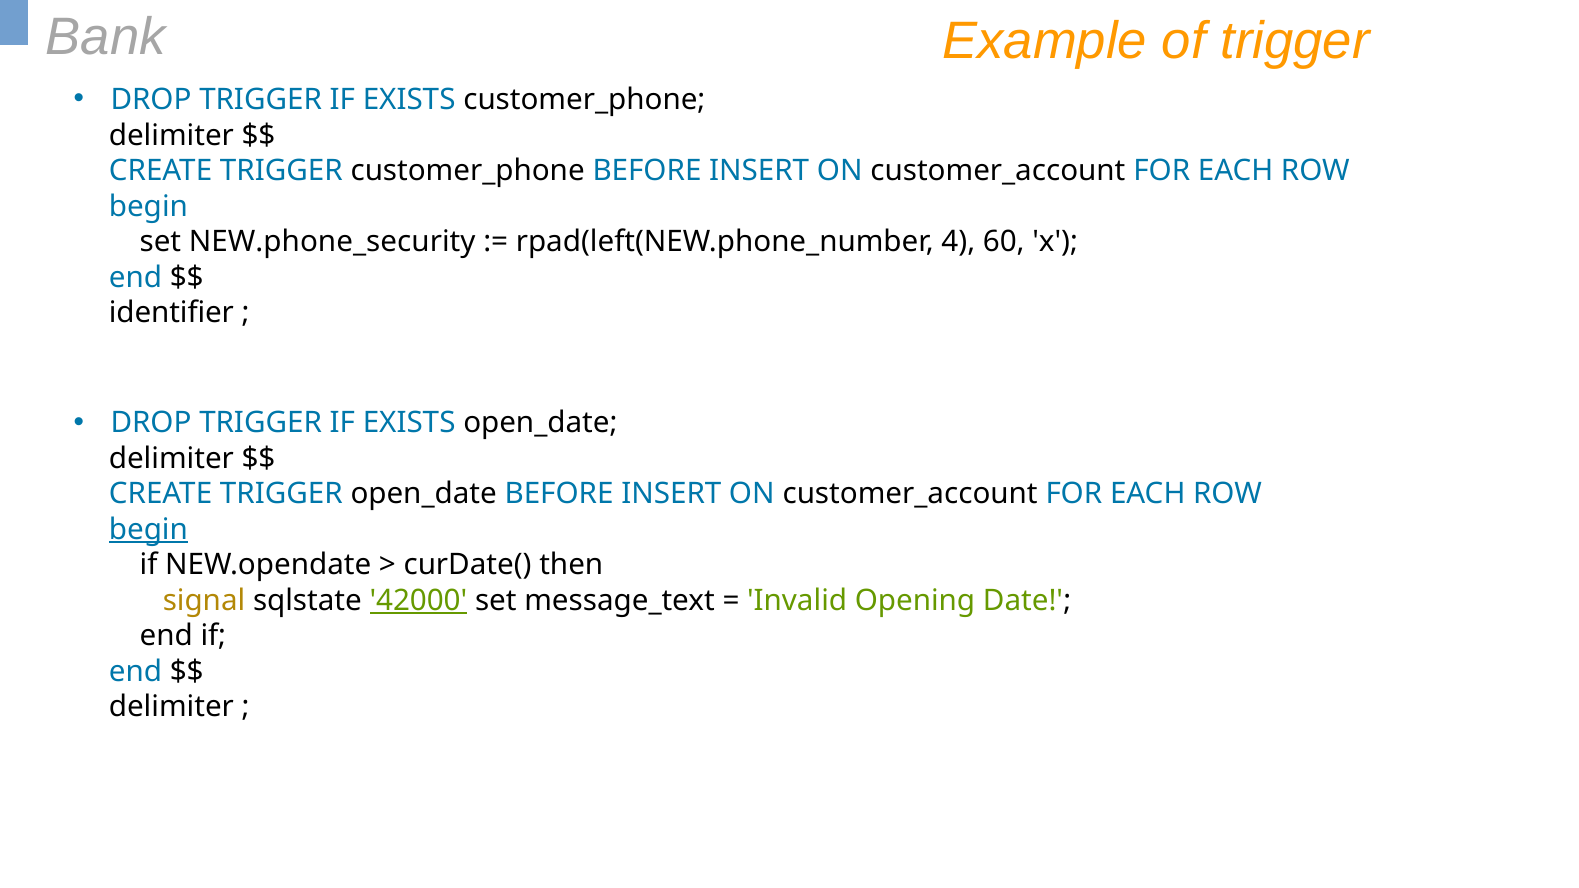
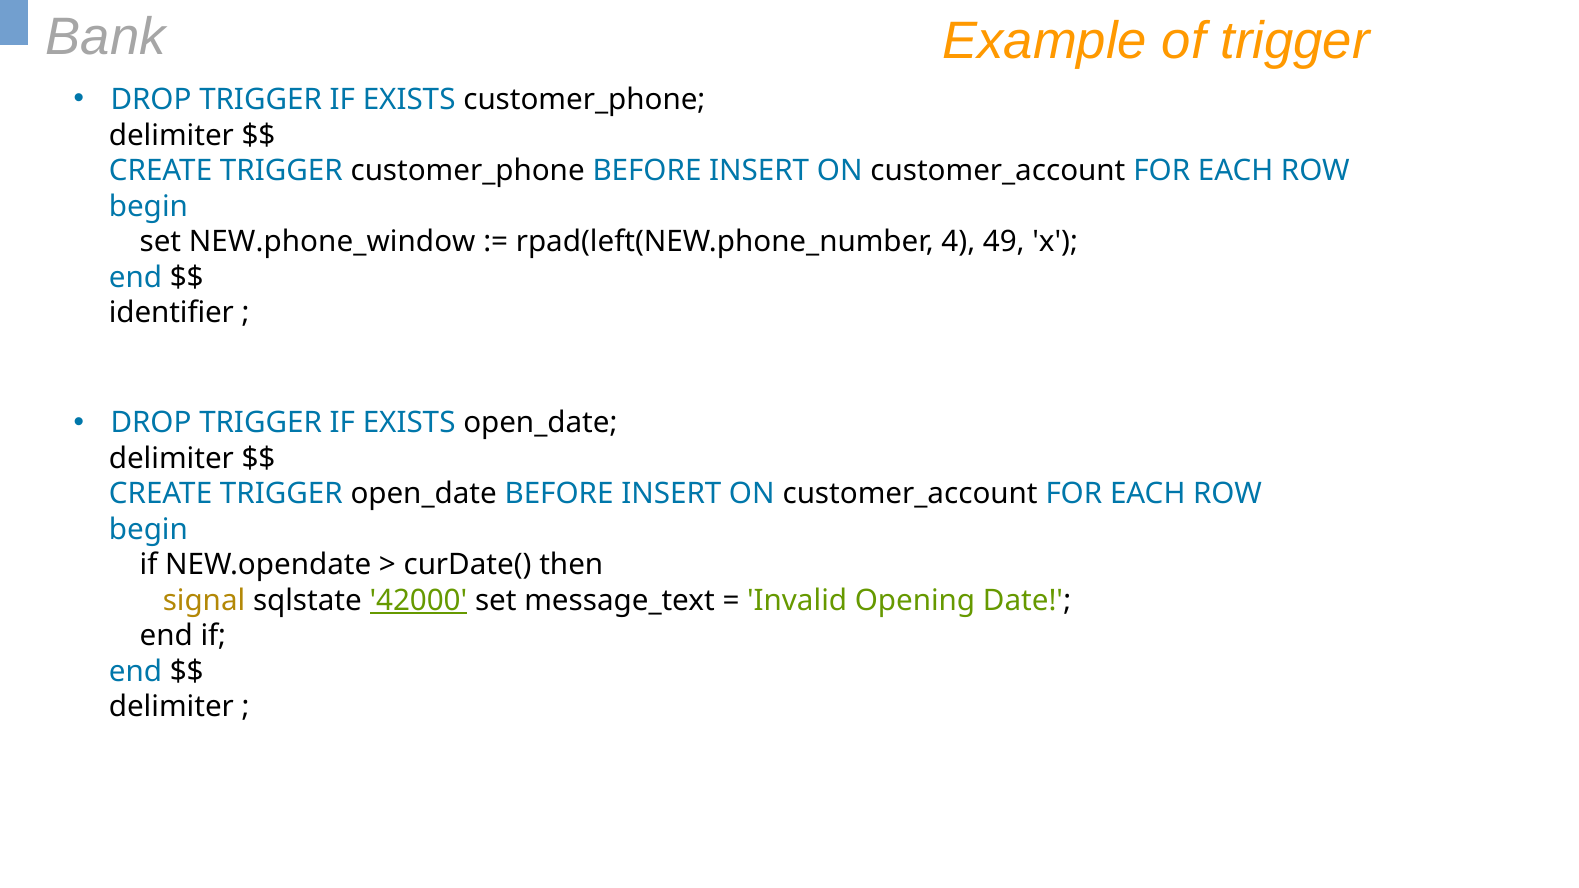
NEW.phone_security: NEW.phone_security -> NEW.phone_window (332, 242)
60: 60 -> 49 (1004, 242)
begin underline: present -> none (148, 530)
